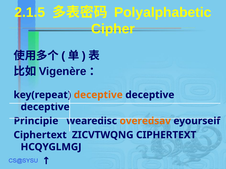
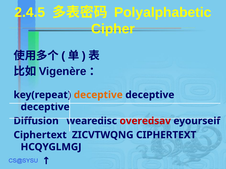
2.1.5: 2.1.5 -> 2.4.5 (30, 12)
Principle: Principle -> Diffusion (36, 121)
overedsav colour: orange -> red (145, 121)
